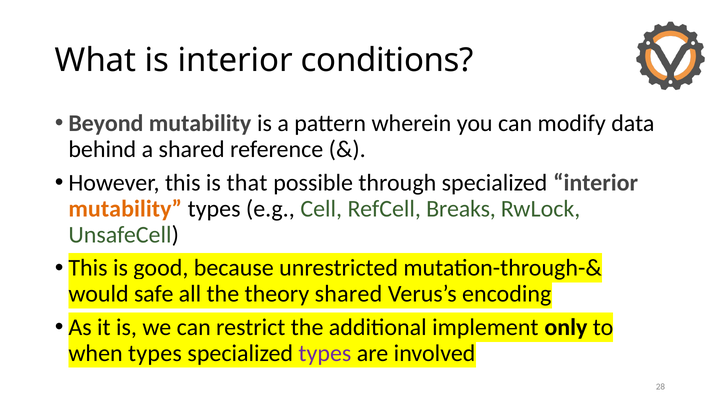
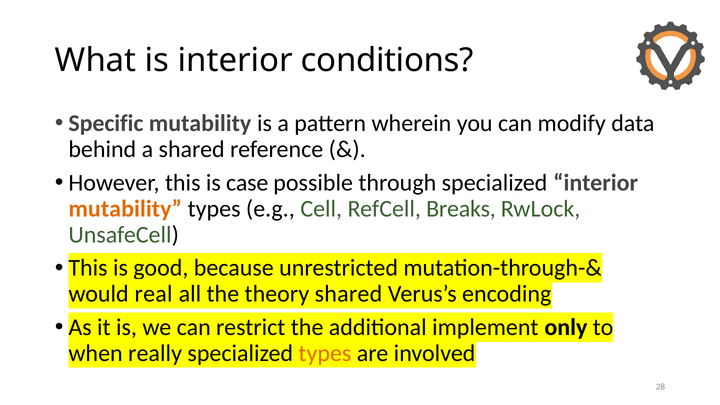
Beyond: Beyond -> Specific (106, 123)
that: that -> case (247, 183)
safe: safe -> real (154, 294)
when types: types -> really (155, 353)
types colour: purple -> orange (325, 353)
